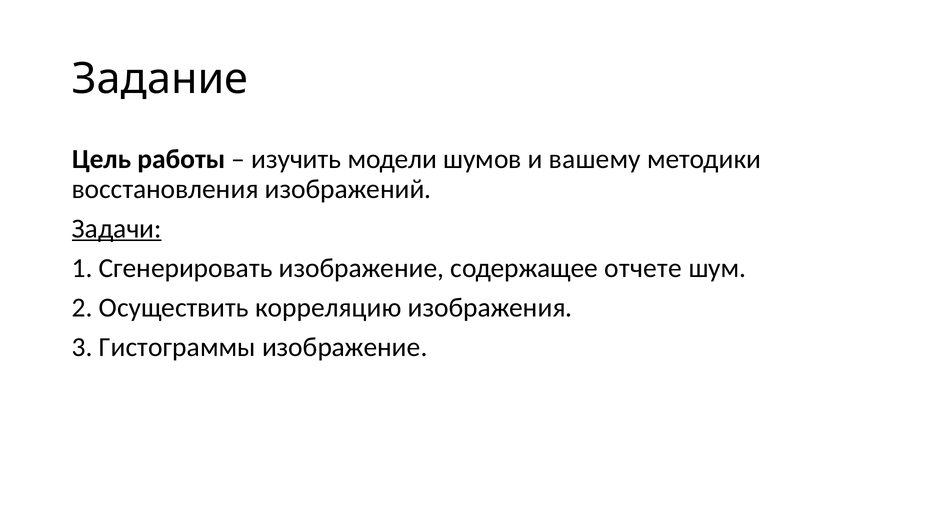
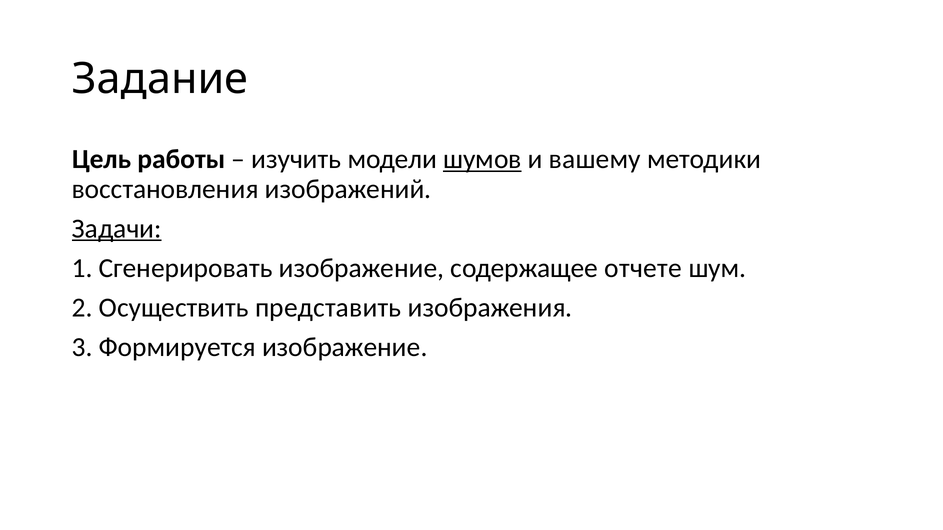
шумов underline: none -> present (482, 159)
корреляцию: корреляцию -> представить (328, 308)
Гистограммы: Гистограммы -> Формируется (177, 347)
